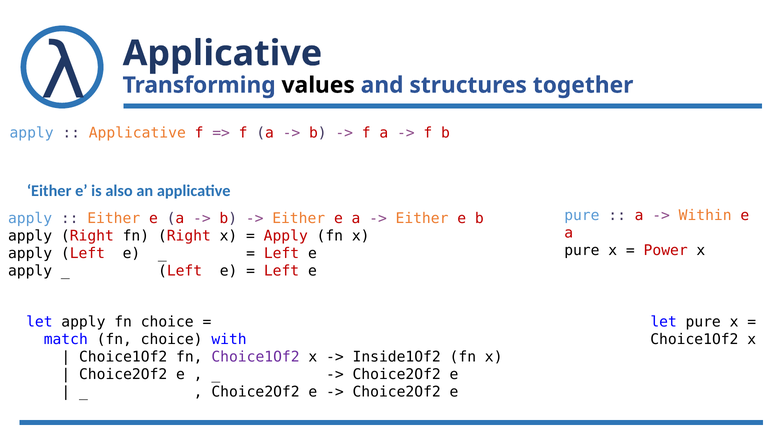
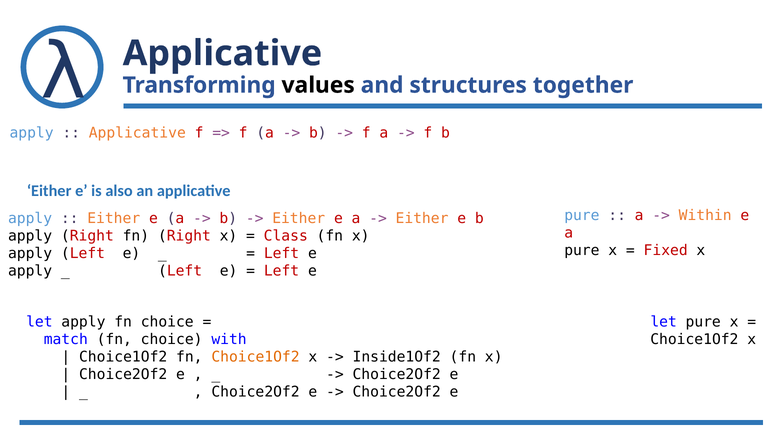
Apply: Apply -> Class (286, 236)
Power: Power -> Fixed (666, 250)
Choice1Of2 colour: purple -> orange (256, 357)
